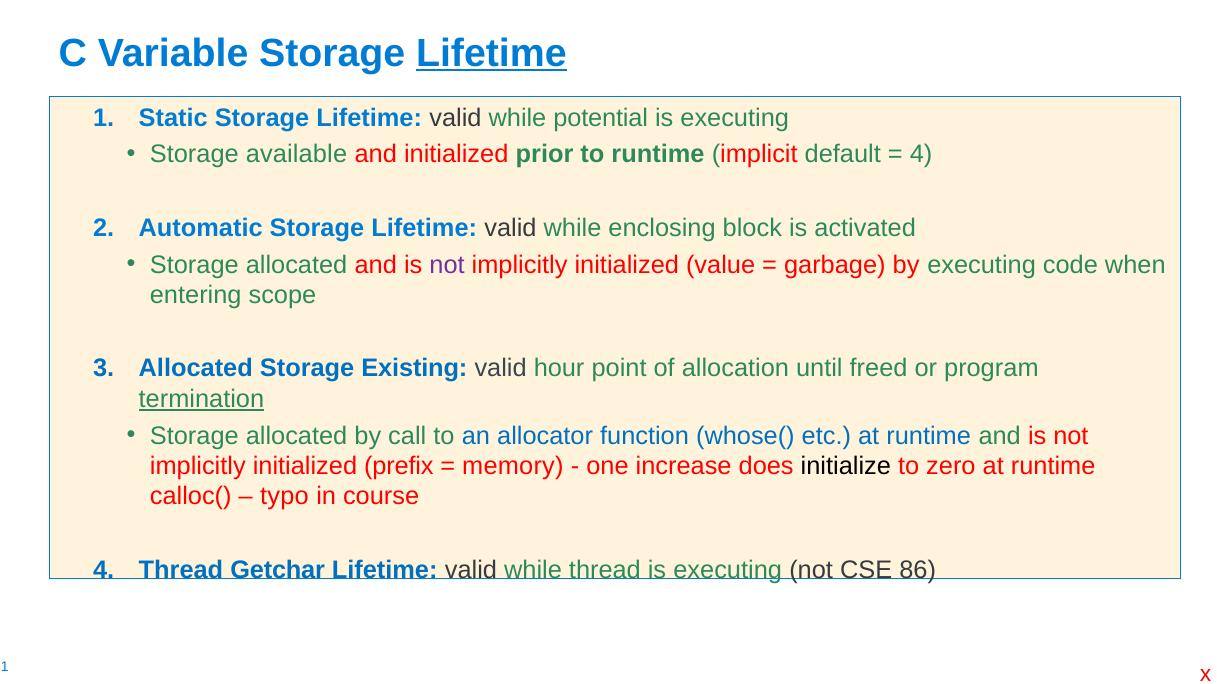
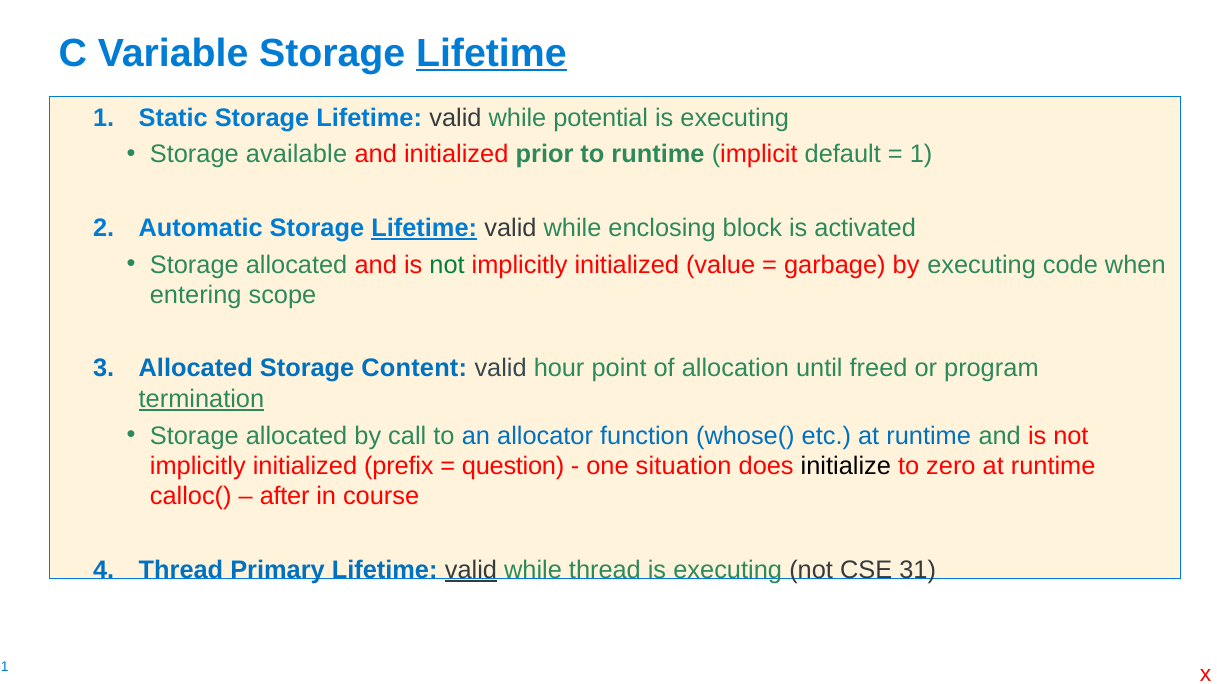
4: 4 -> 1 (921, 155)
Lifetime underline: none -> present (424, 228)
not colour: purple -> green (447, 265)
Existing: Existing -> Content (414, 369)
memory: memory -> question (513, 467)
increase: increase -> situation (684, 467)
typo: typo -> after (285, 497)
Getchar: Getchar -> Primary (278, 570)
valid underline: none -> present (471, 570)
86: 86 -> 31 (918, 570)
